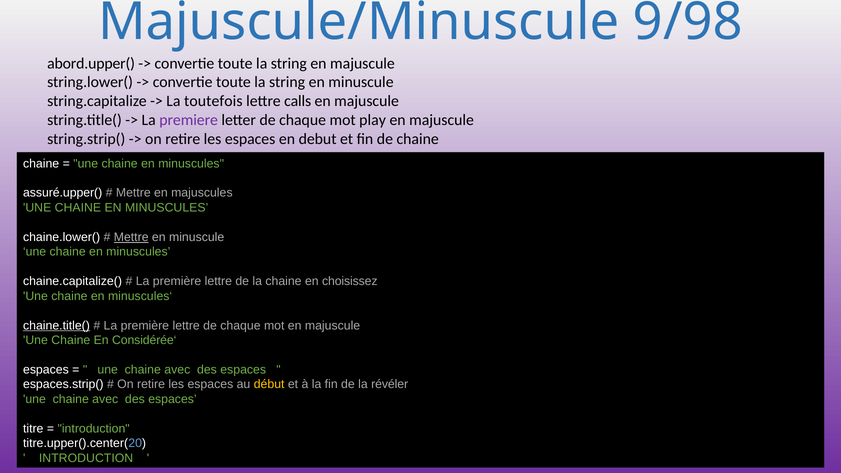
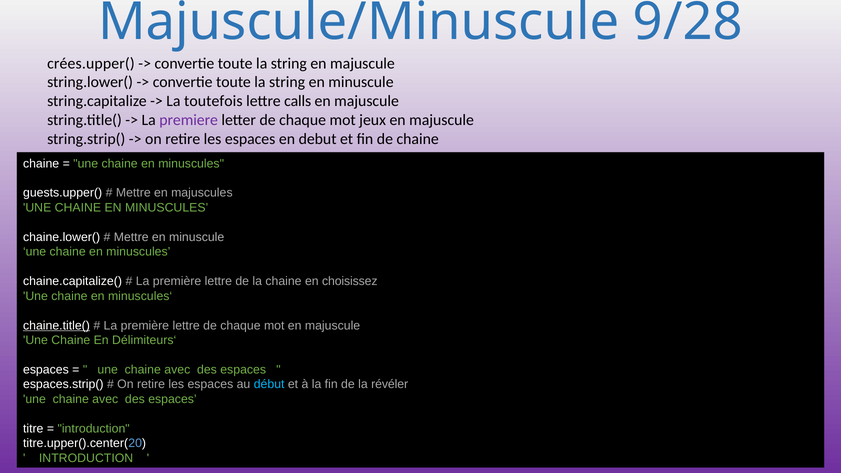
9/98: 9/98 -> 9/28 (688, 22)
abord.upper(: abord.upper( -> crées.upper( (91, 63)
play: play -> jeux (373, 120)
assuré.upper(: assuré.upper( -> guests.upper( (63, 193)
Mettre underline: present -> none (131, 237)
Considérée‘: Considérée‘ -> Délimiteurs‘ (144, 340)
début colour: yellow -> light blue (269, 384)
